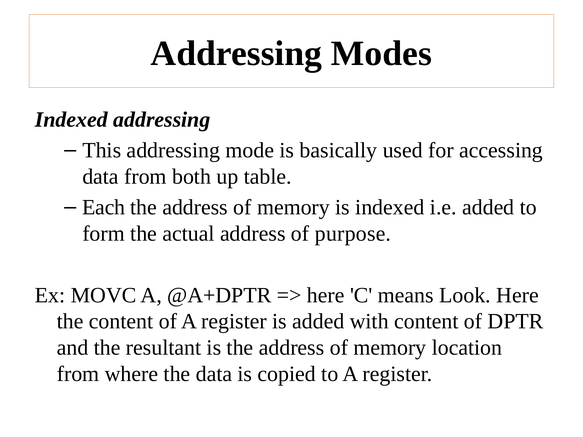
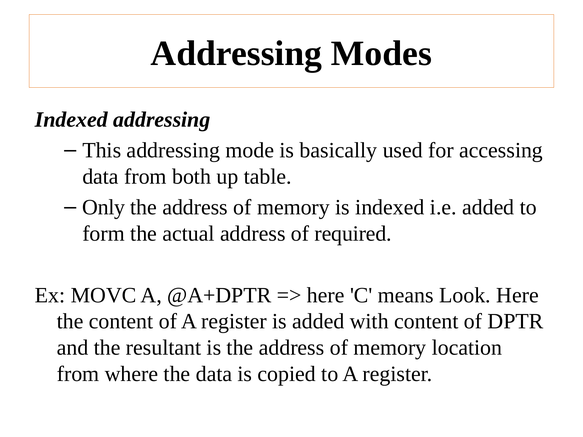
Each: Each -> Only (104, 207)
purpose: purpose -> required (353, 234)
